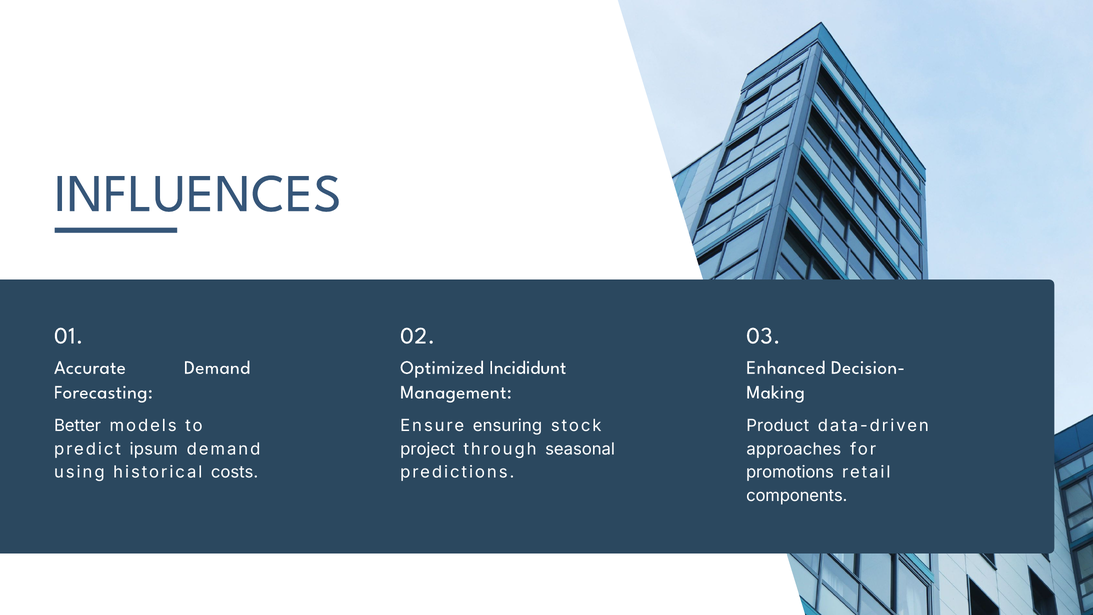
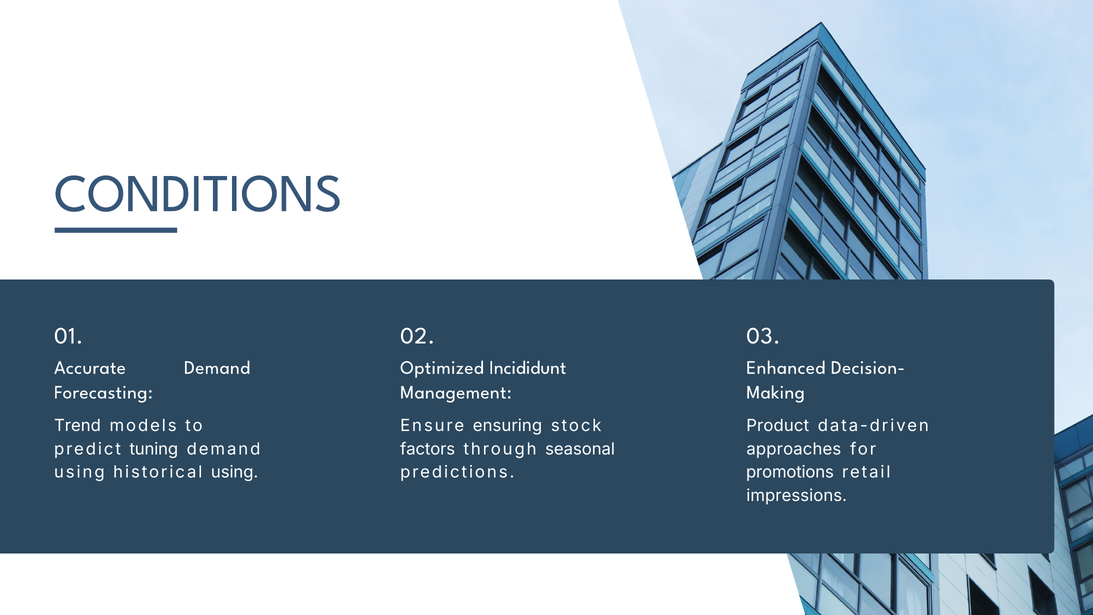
INFLUENCES: INFLUENCES -> CONDITIONS (198, 194)
Better: Better -> Trend (77, 425)
ipsum: ipsum -> tuning (154, 449)
project: project -> factors (428, 449)
historical costs: costs -> using (235, 472)
components: components -> impressions (797, 496)
